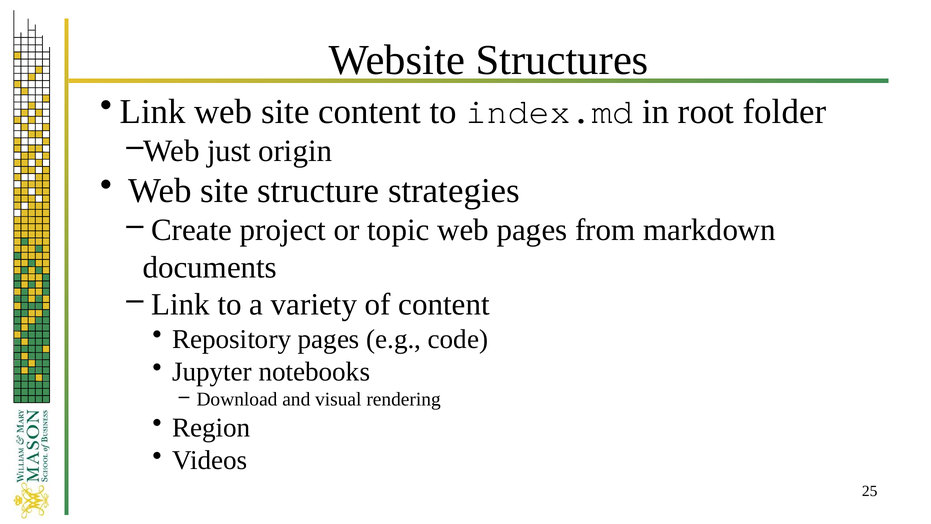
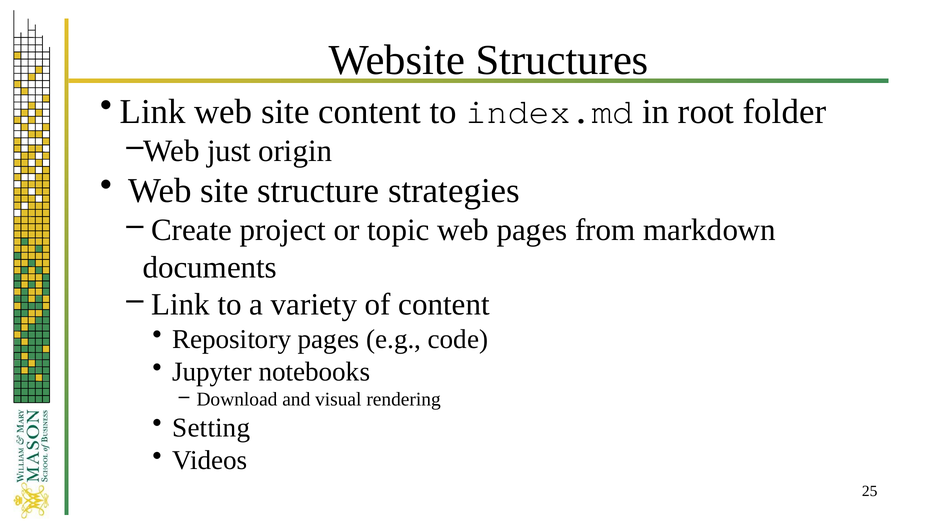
Region: Region -> Setting (211, 428)
